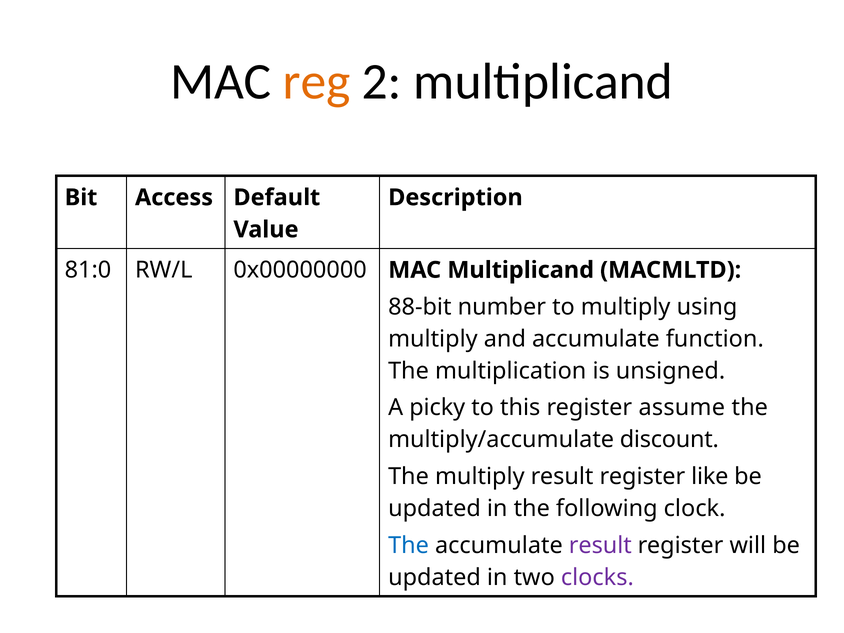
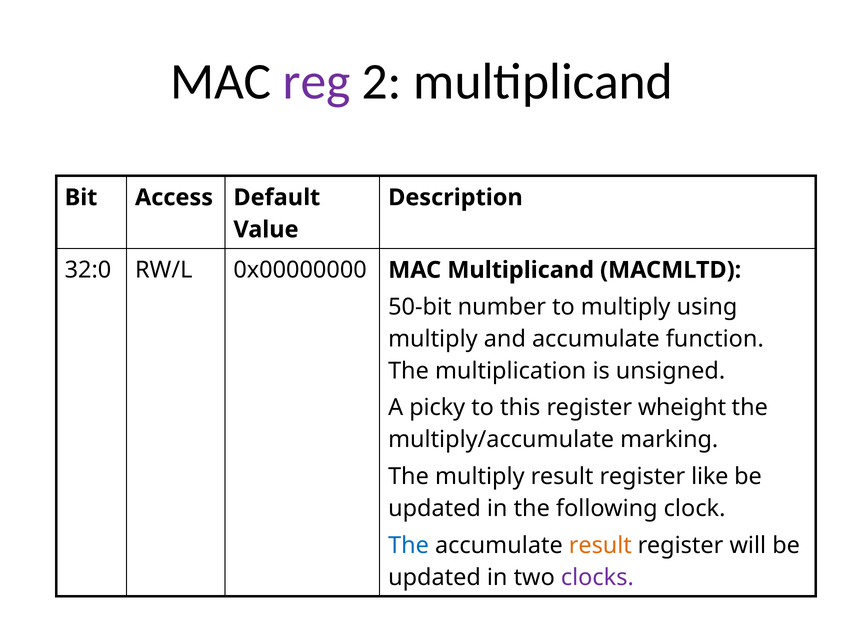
reg colour: orange -> purple (317, 82)
81:0: 81:0 -> 32:0 (88, 270)
88-bit: 88-bit -> 50-bit (420, 307)
assume: assume -> wheight (682, 408)
discount: discount -> marking (669, 440)
result colour: purple -> orange (600, 545)
